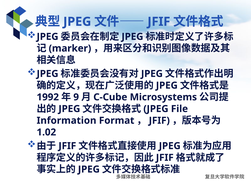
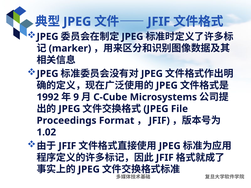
Information: Information -> Proceedings (67, 121)
